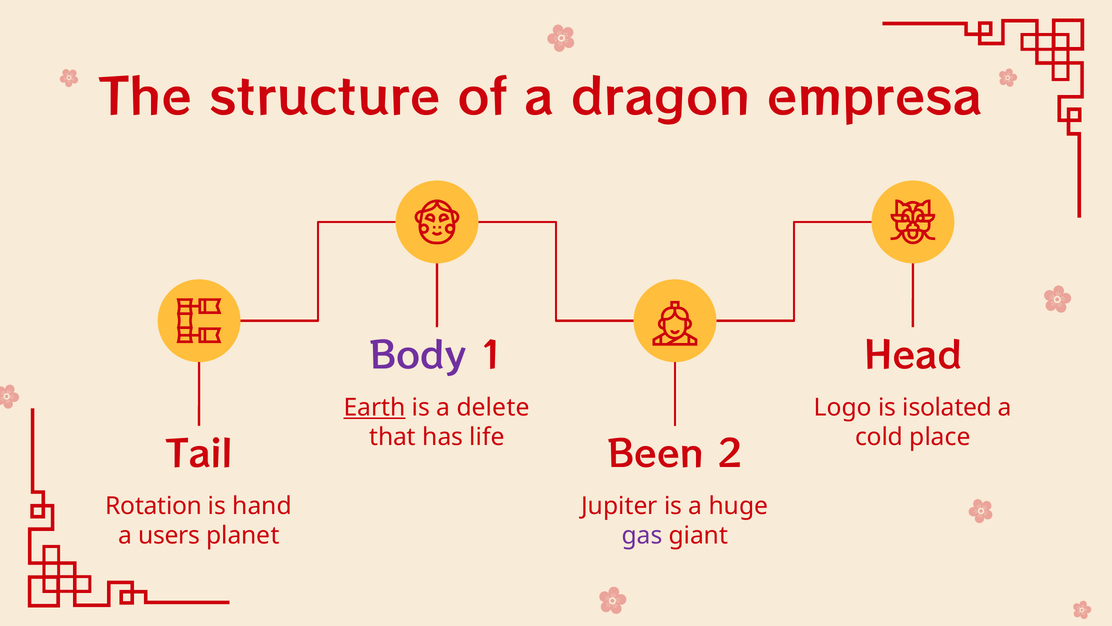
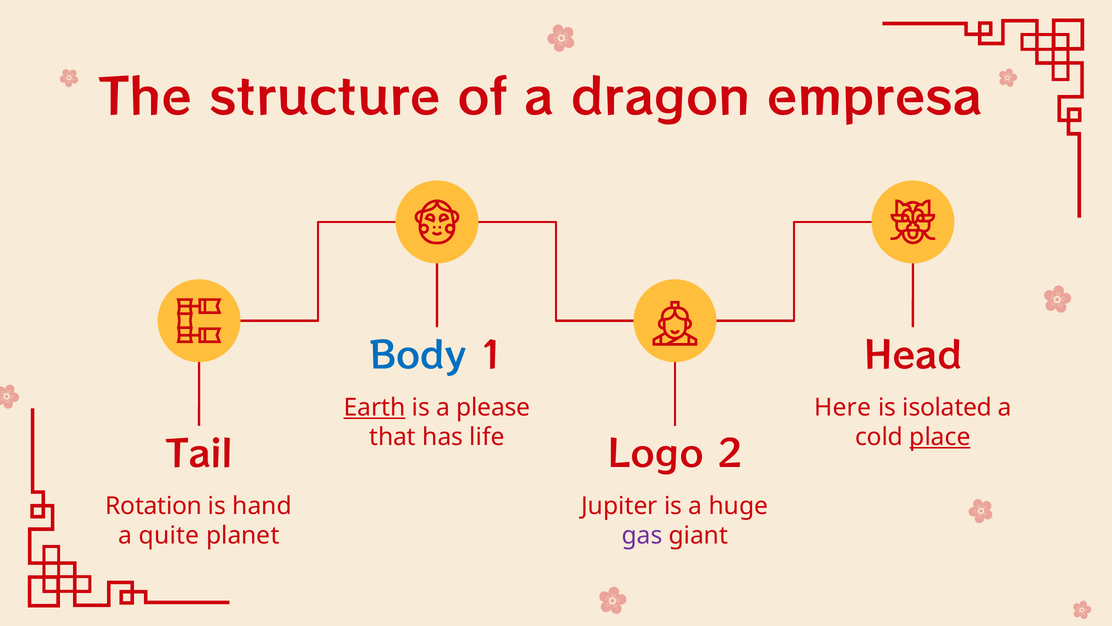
Body colour: purple -> blue (418, 356)
delete: delete -> please (493, 407)
Logo: Logo -> Here (843, 407)
place underline: none -> present (940, 437)
Been: Been -> Logo (656, 455)
users: users -> quite (169, 535)
